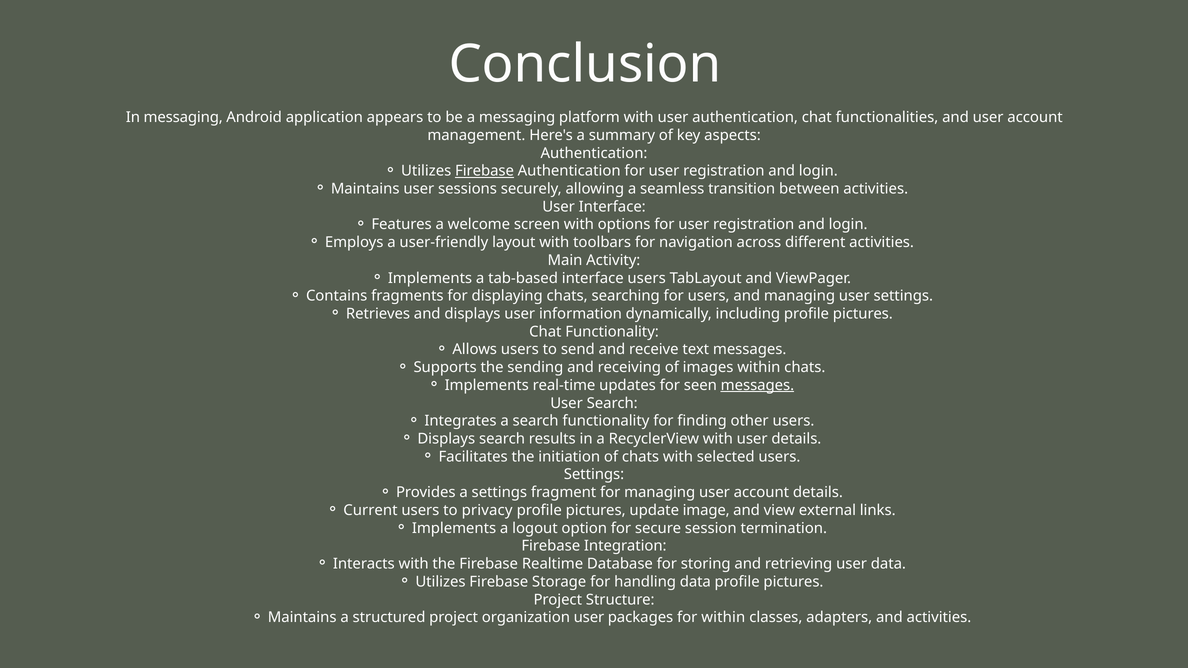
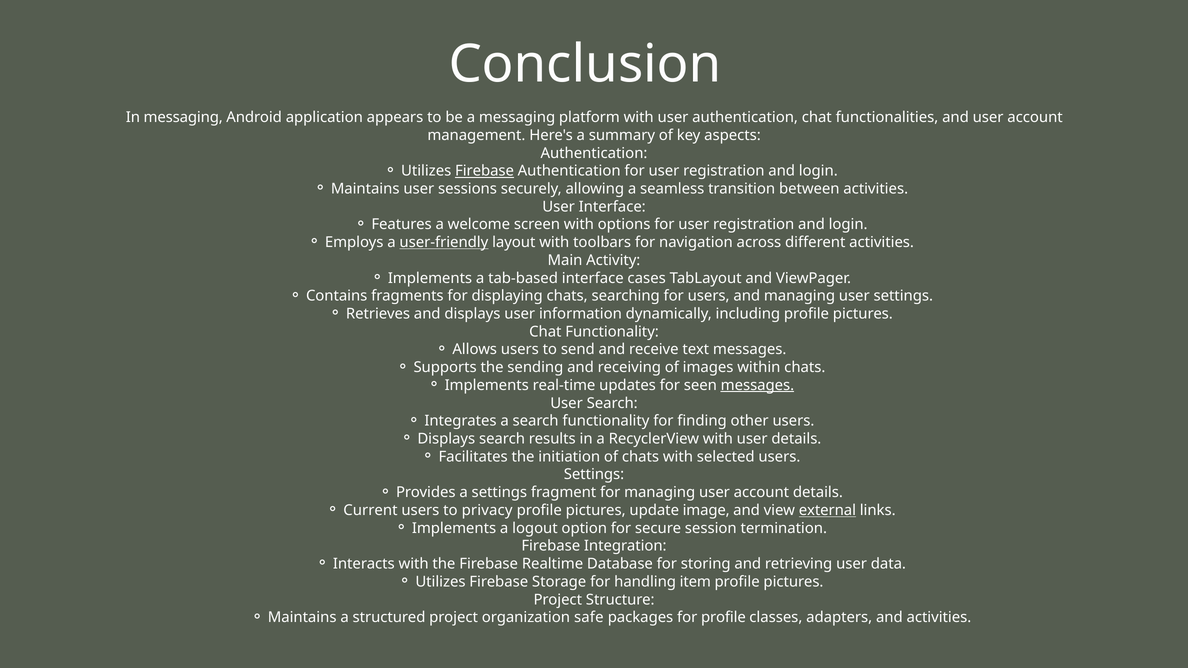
user-friendly underline: none -> present (444, 242)
interface users: users -> cases (647, 278)
external underline: none -> present (827, 510)
handling data: data -> item (695, 582)
organization user: user -> safe (589, 618)
for within: within -> profile (723, 618)
